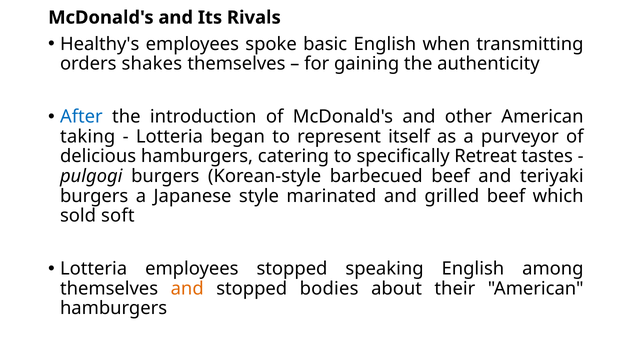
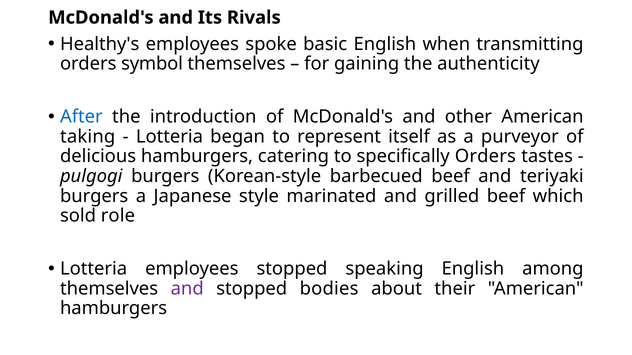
shakes: shakes -> symbol (152, 64)
specifically Retreat: Retreat -> Orders (485, 157)
soft: soft -> role (118, 216)
and colour: orange -> purple (187, 289)
